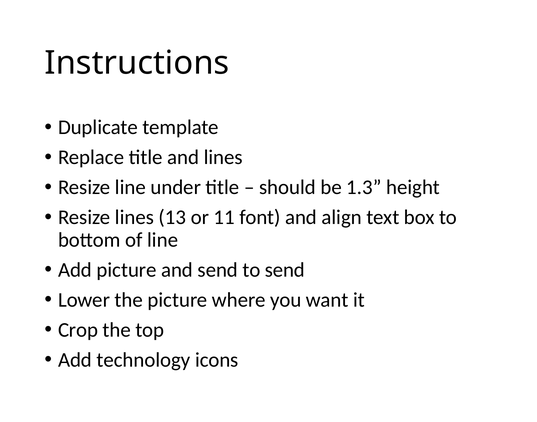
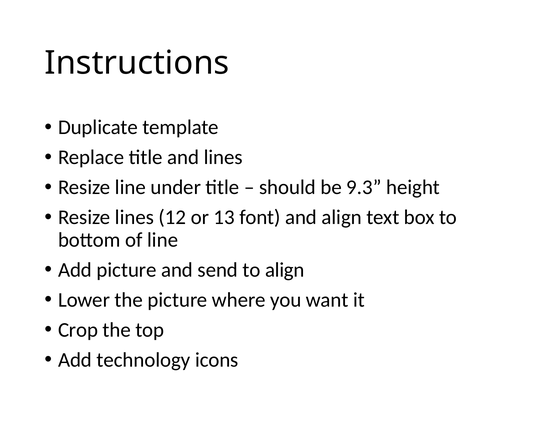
1.3: 1.3 -> 9.3 (364, 187)
13: 13 -> 12 (172, 217)
11: 11 -> 13 (224, 217)
to send: send -> align (285, 270)
